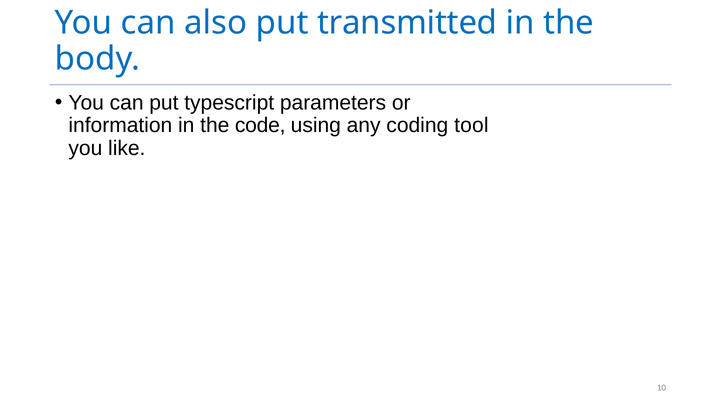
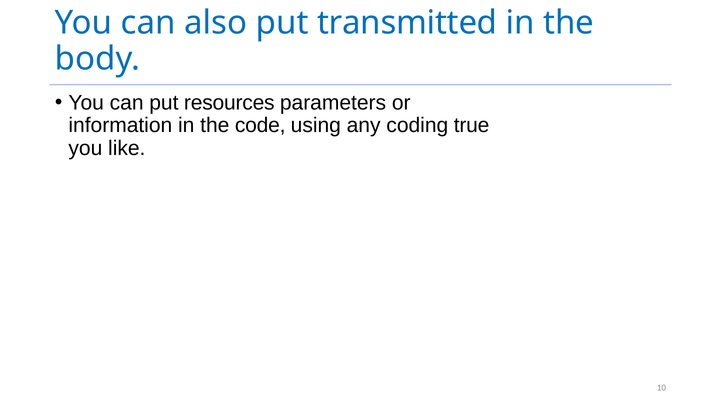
typescript: typescript -> resources (229, 103)
tool: tool -> true (472, 125)
